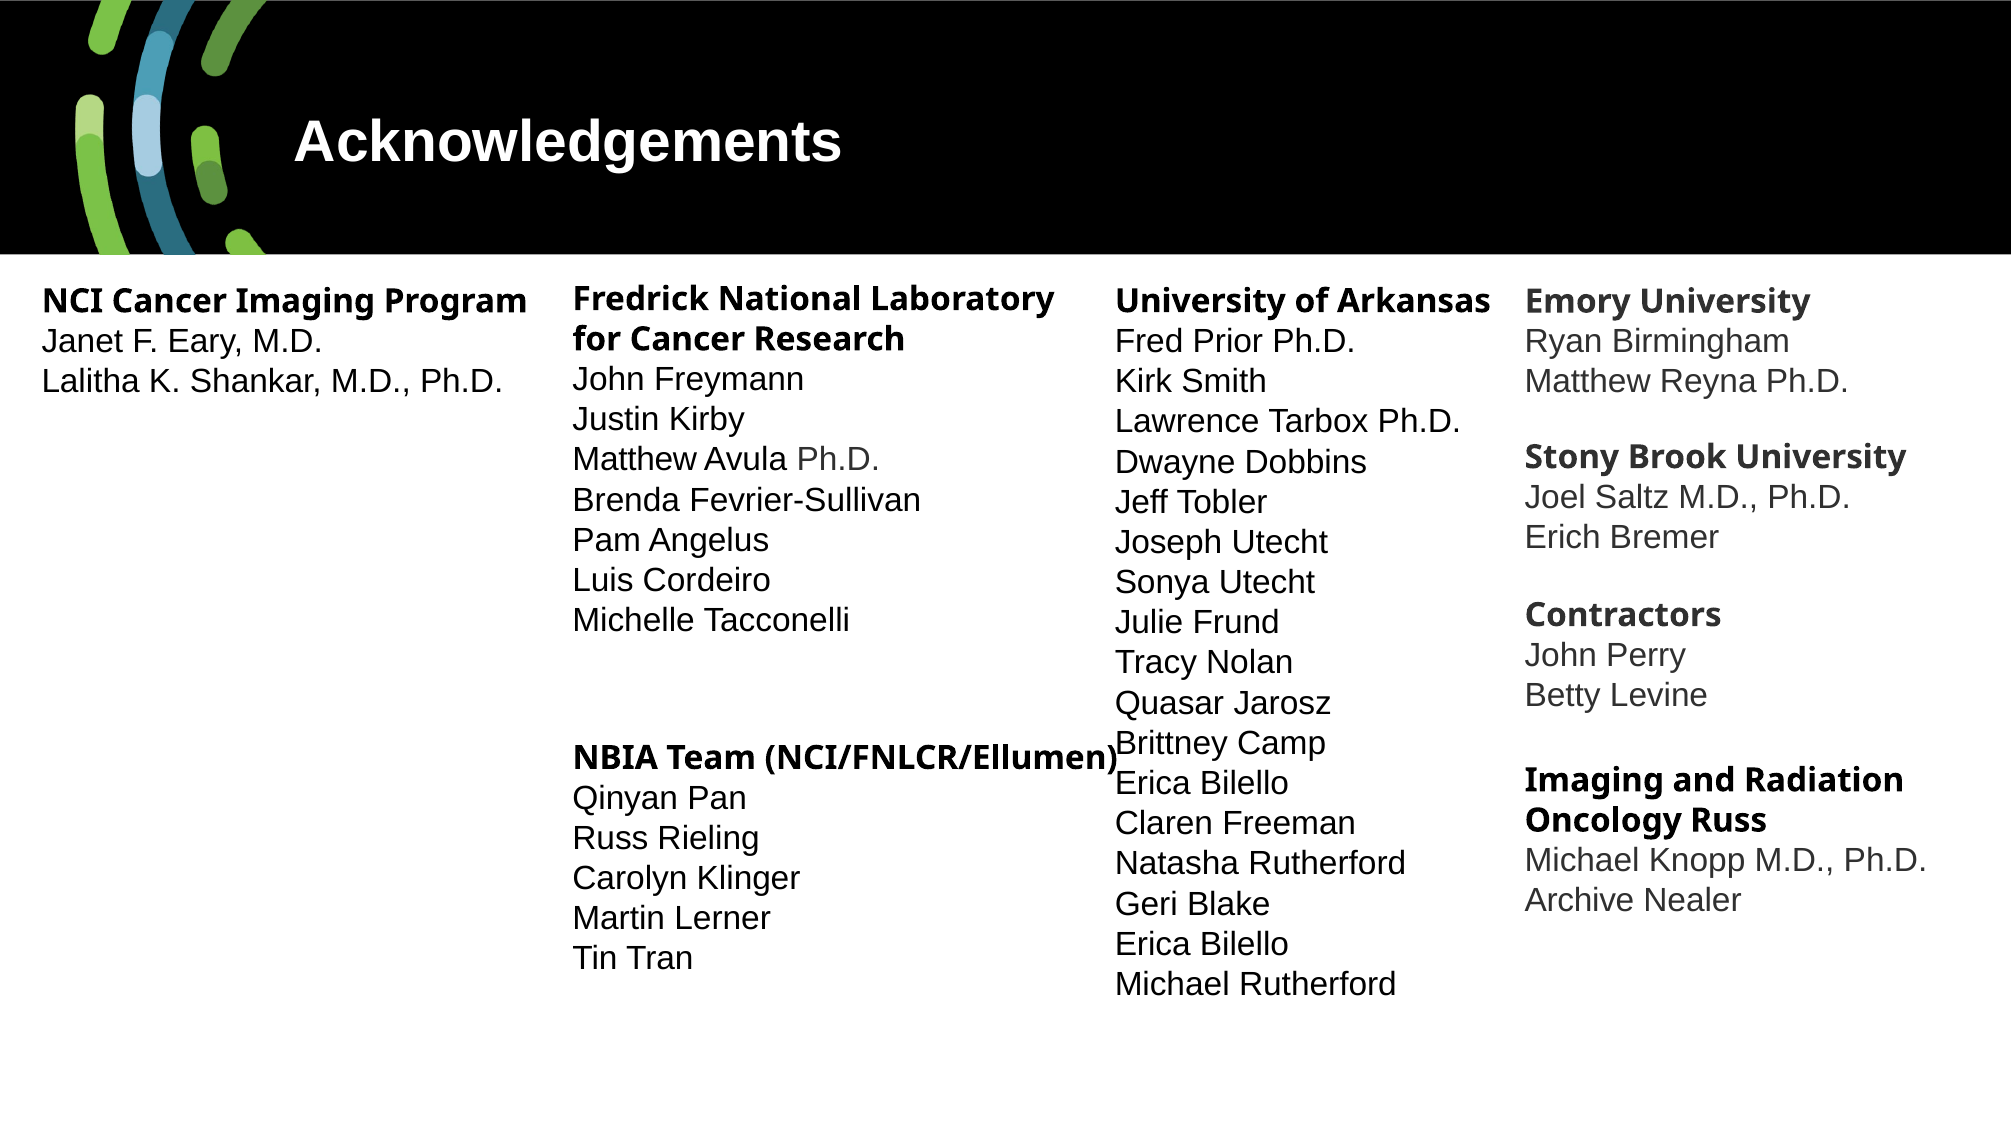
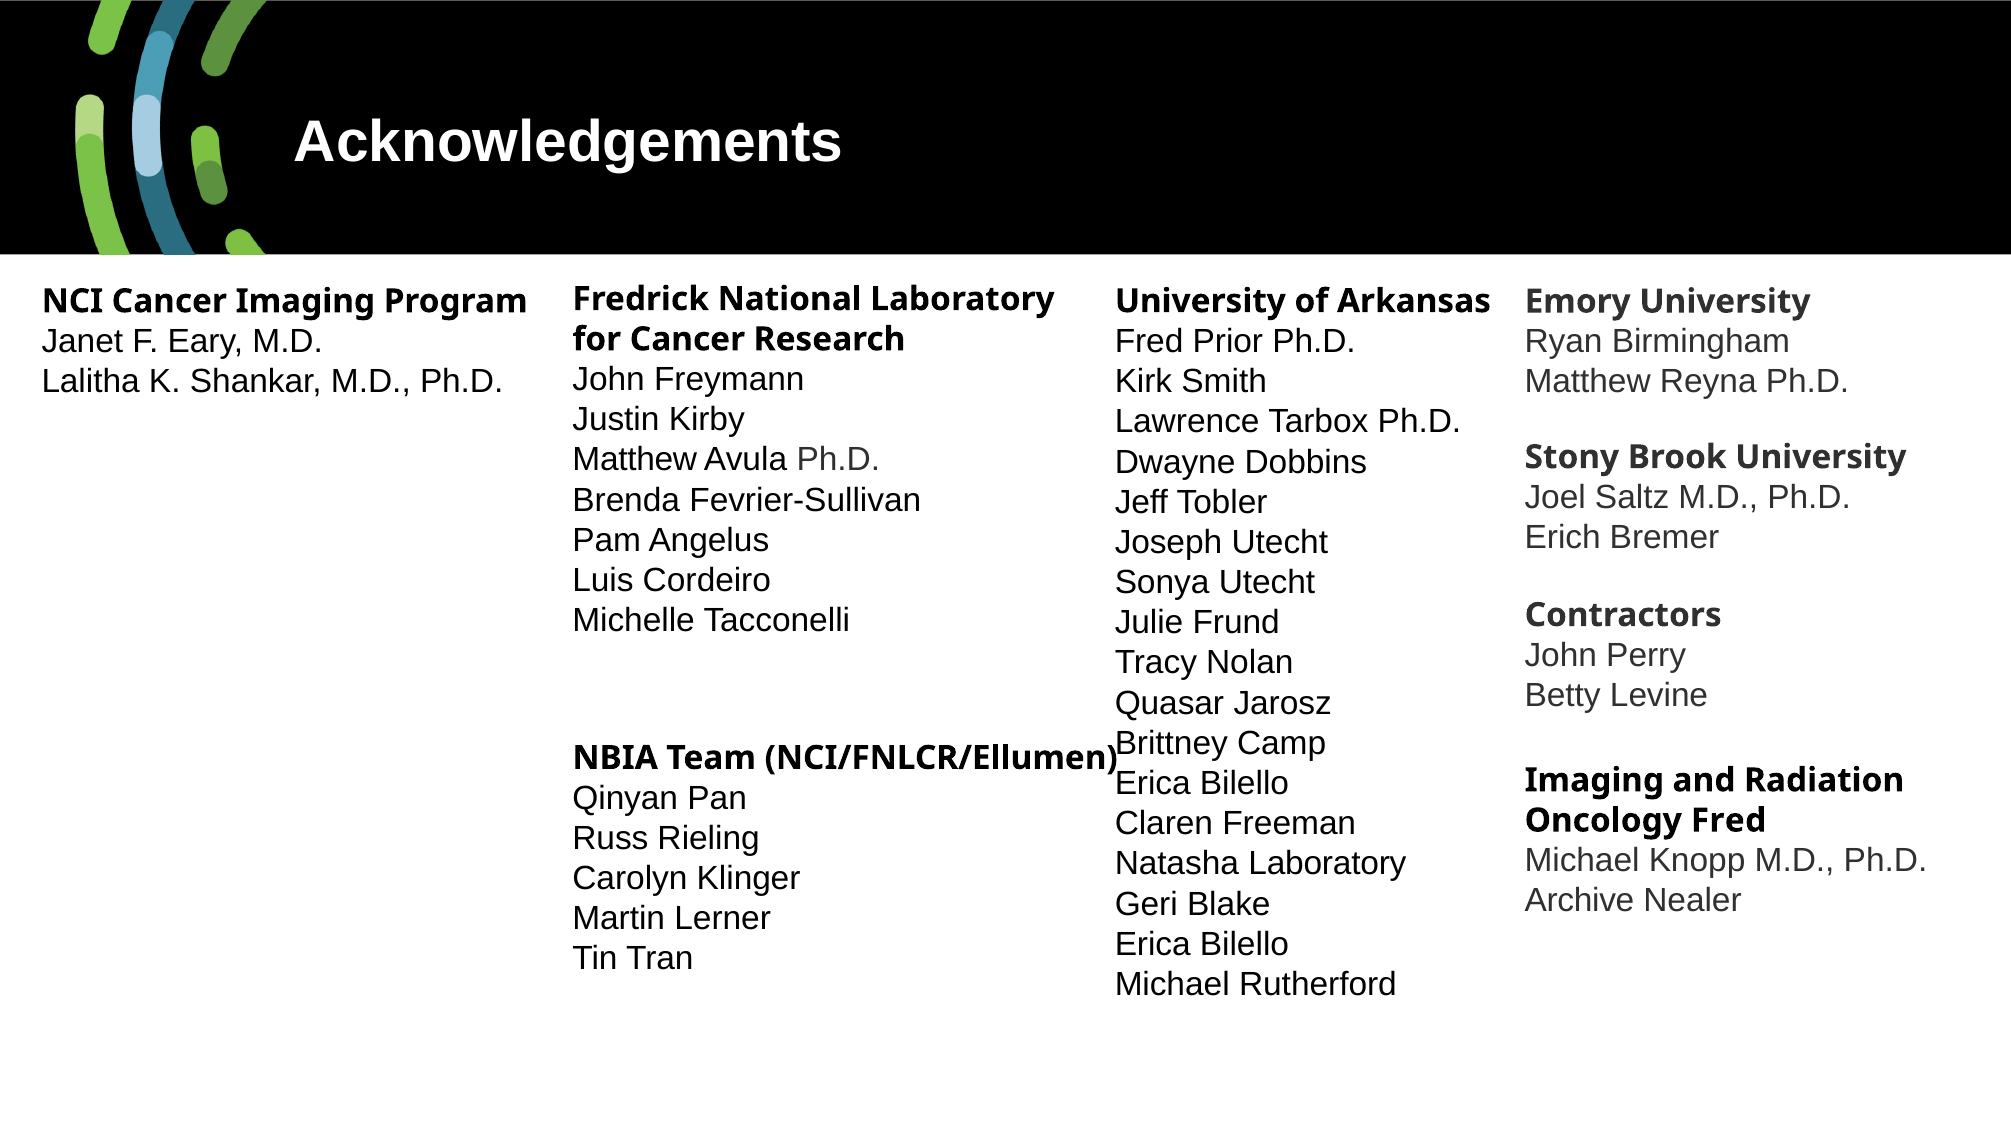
Oncology Russ: Russ -> Fred (1729, 821)
Natasha Rutherford: Rutherford -> Laboratory (1327, 864)
